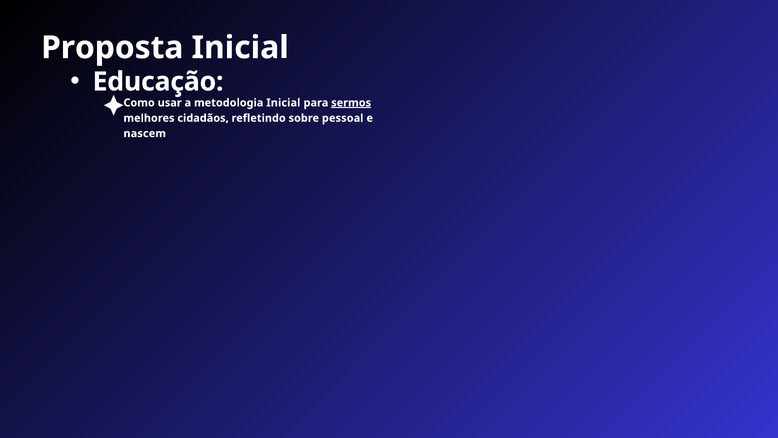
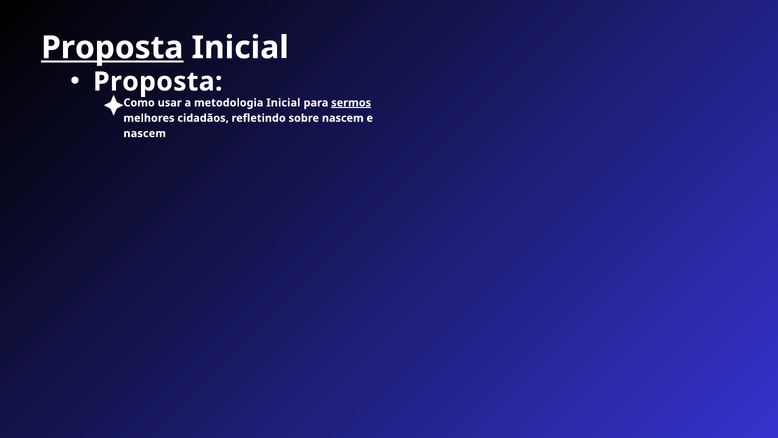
Proposta underline: none -> present (112, 48)
Educação: Educação -> Proposta (158, 82)
sobre pessoal: pessoal -> nascem (343, 118)
